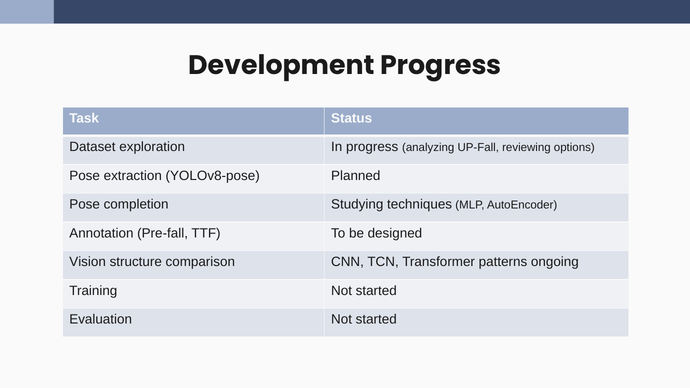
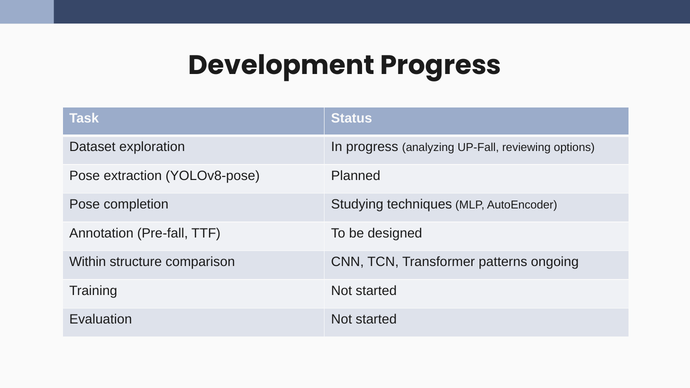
Vision: Vision -> Within (88, 262)
